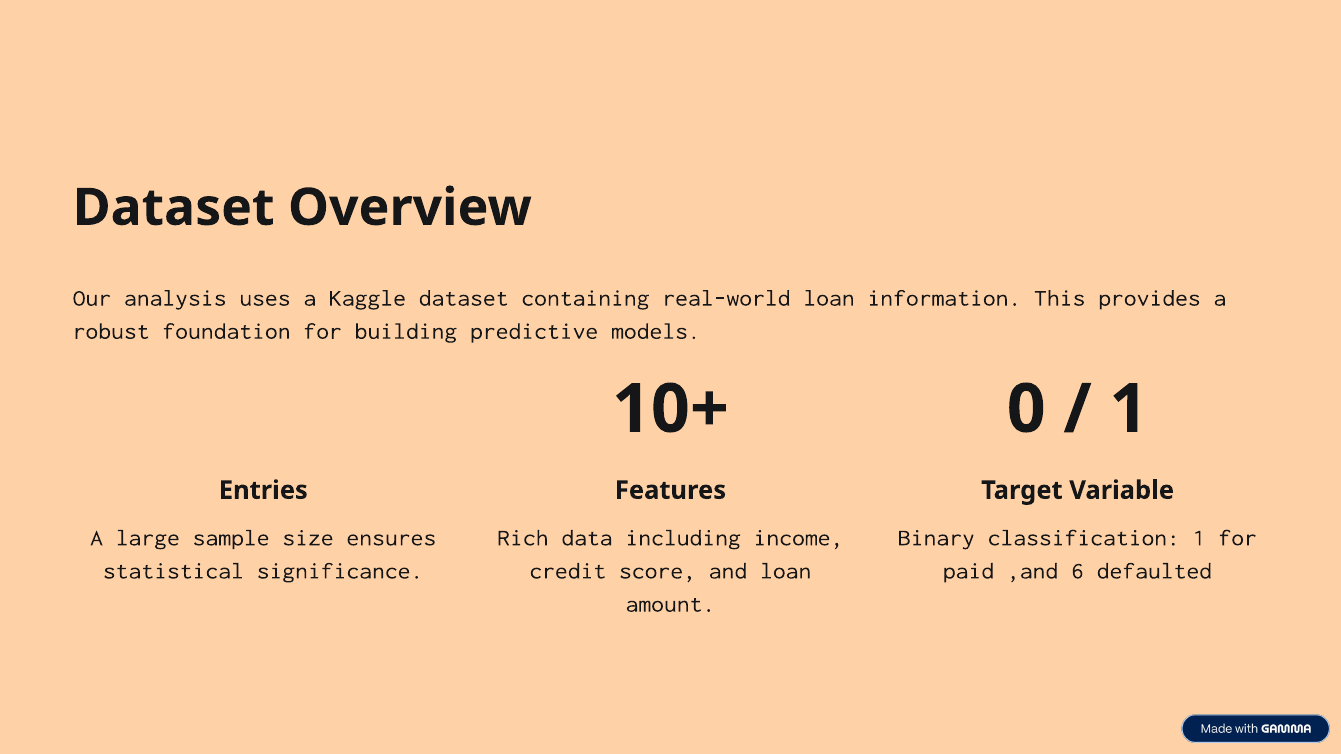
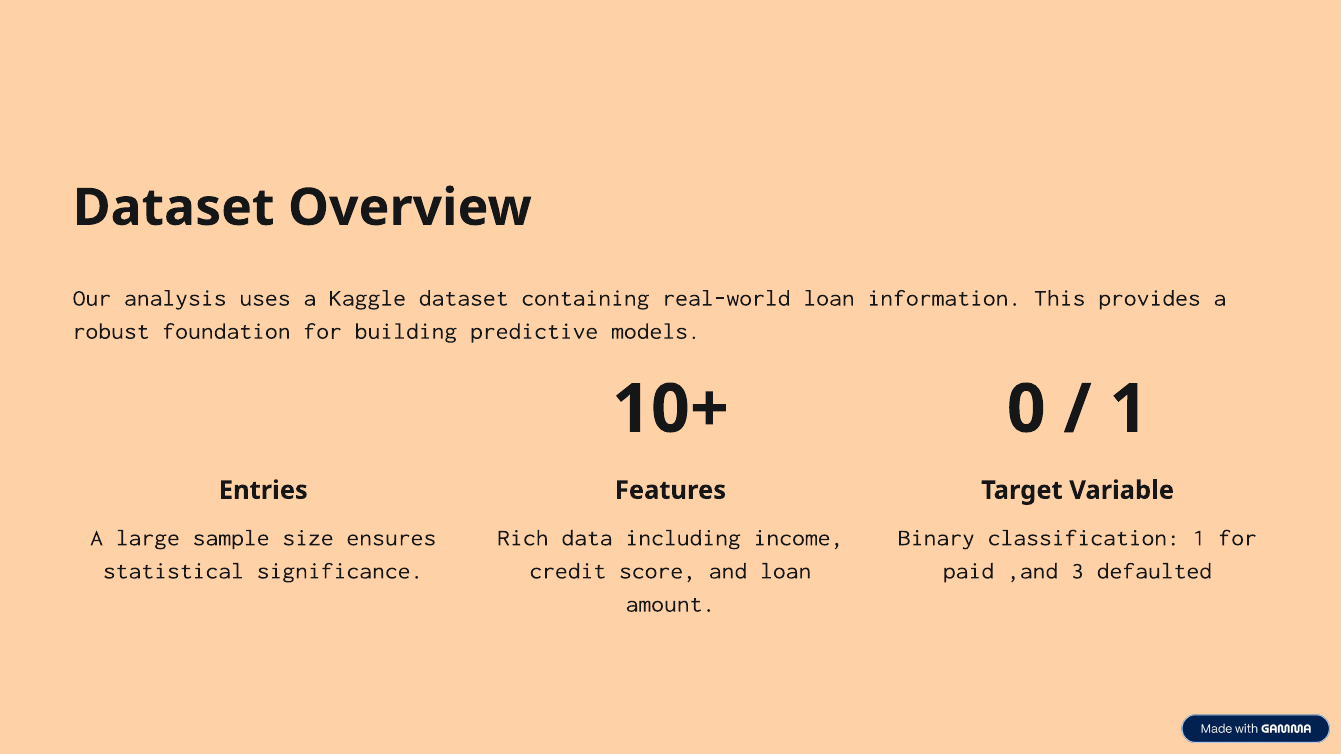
6: 6 -> 3 (1077, 571)
